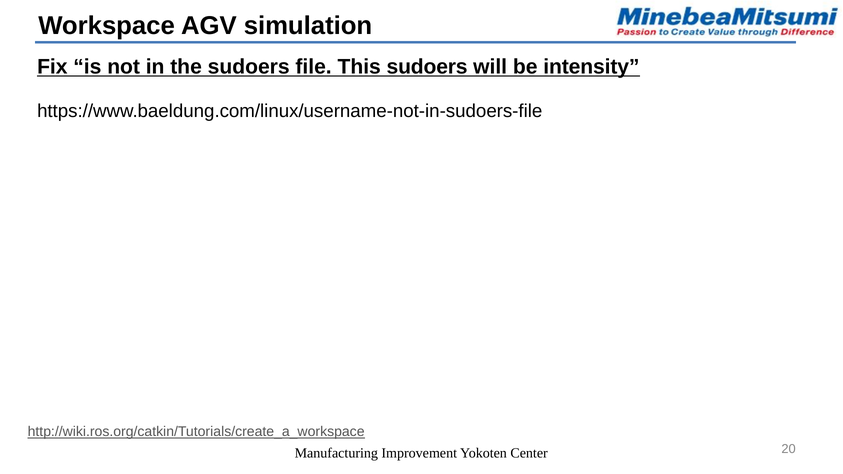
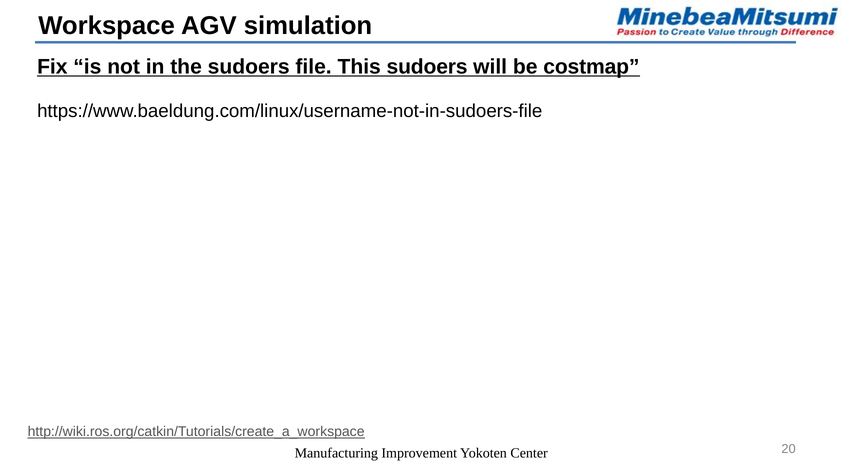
intensity: intensity -> costmap (591, 67)
